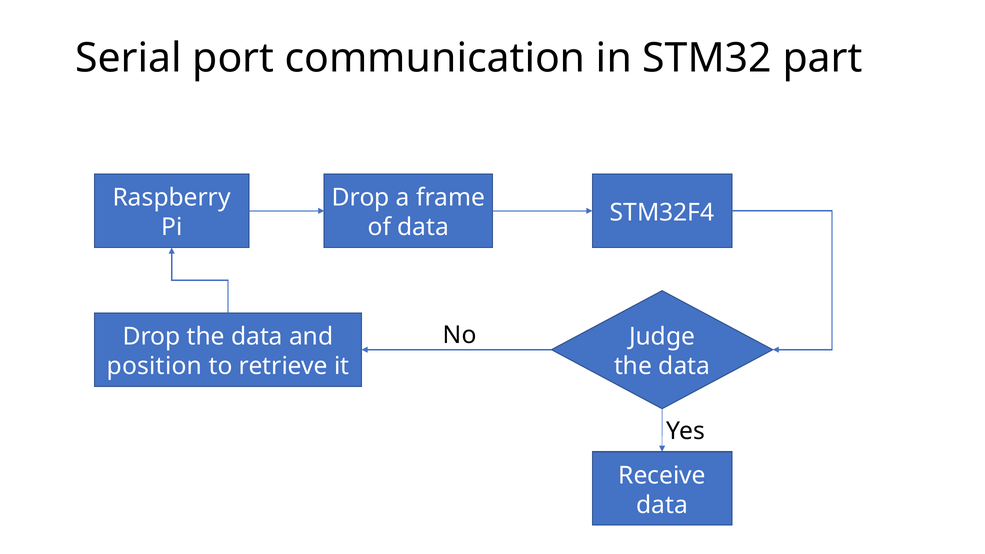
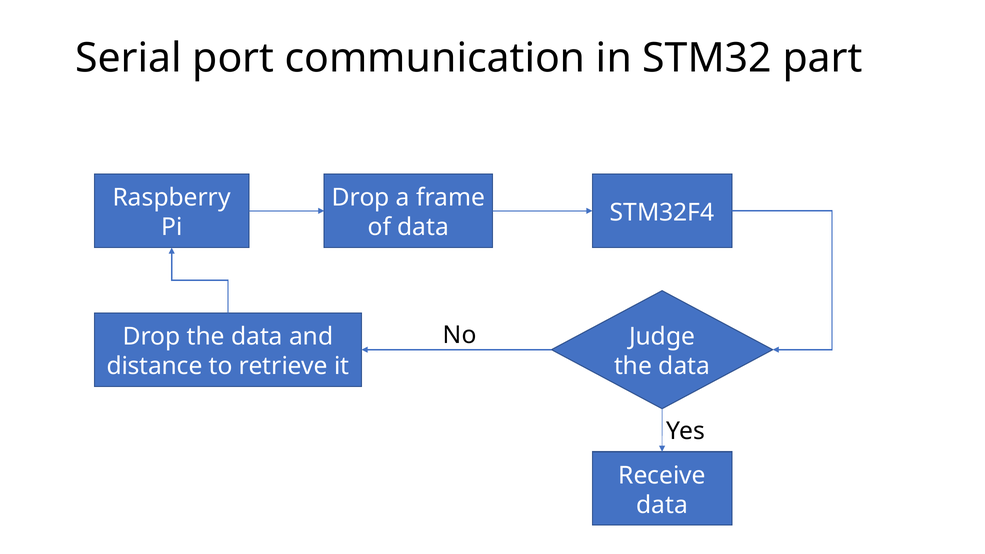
position: position -> distance (155, 366)
